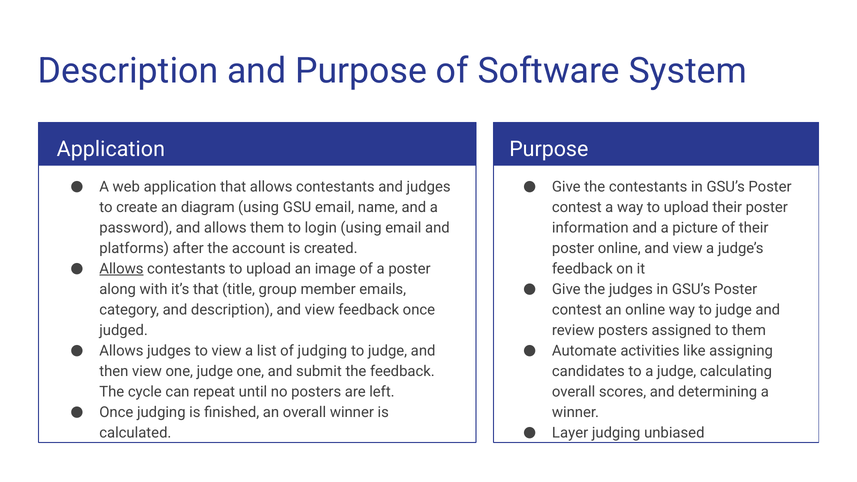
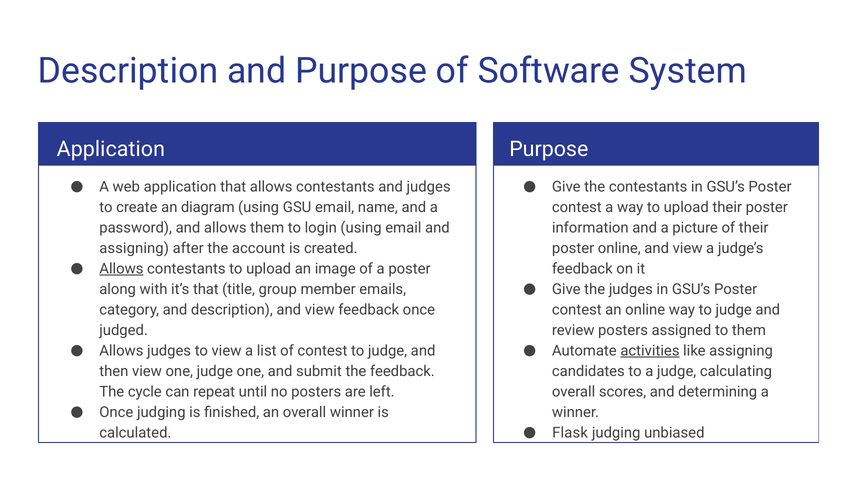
platforms: platforms -> assigning (134, 248)
of judging: judging -> contest (322, 351)
activities underline: none -> present (650, 351)
Layer: Layer -> Flask (570, 433)
